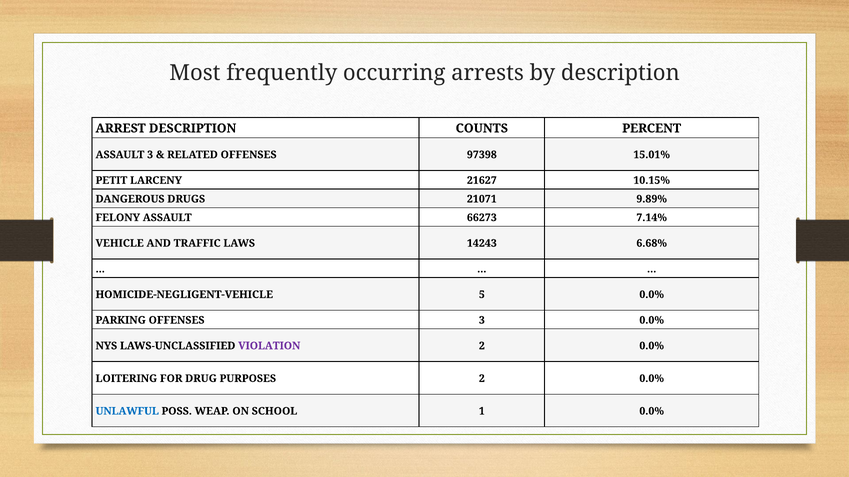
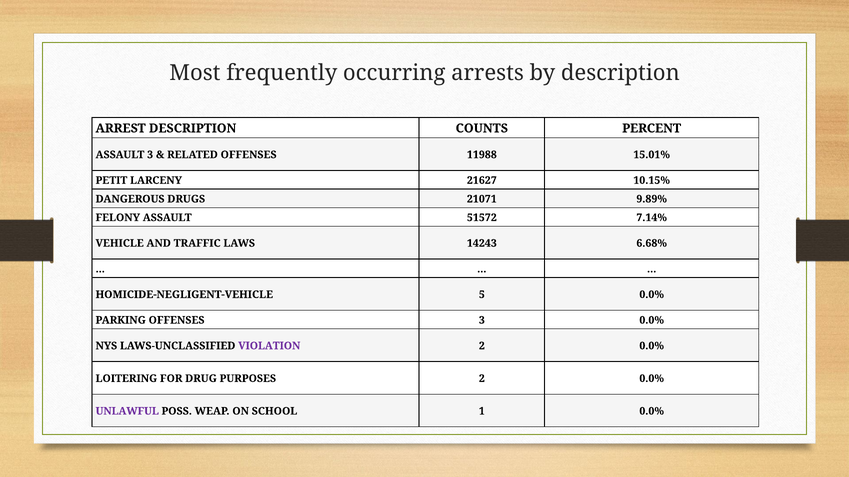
97398: 97398 -> 11988 (482, 155)
66273: 66273 -> 51572 (482, 218)
UNLAWFUL colour: blue -> purple (127, 412)
